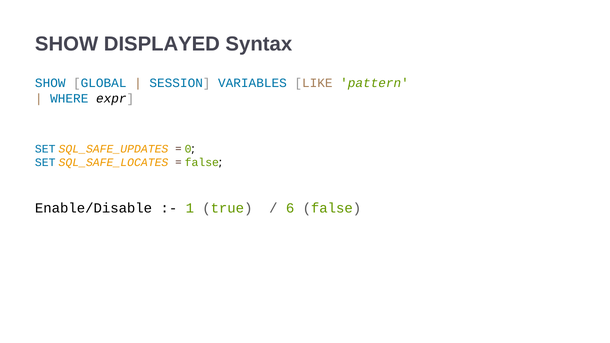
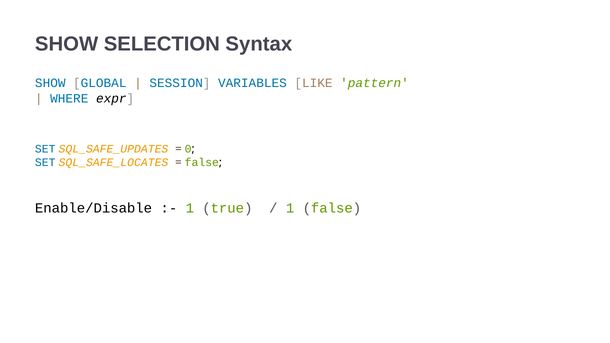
DISPLAYED: DISPLAYED -> SELECTION (162, 44)
6: 6 -> 1 (290, 208)
